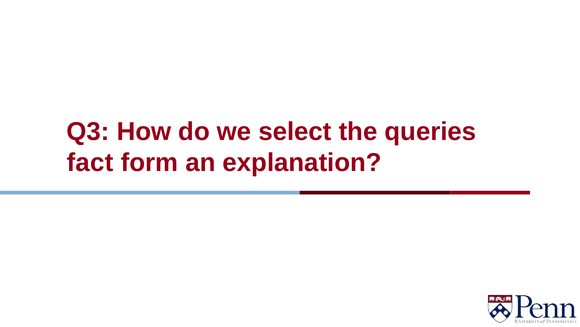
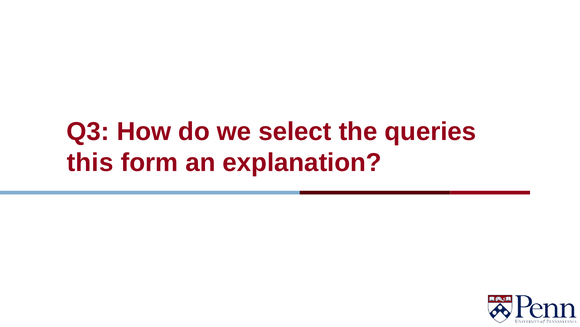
fact: fact -> this (90, 162)
